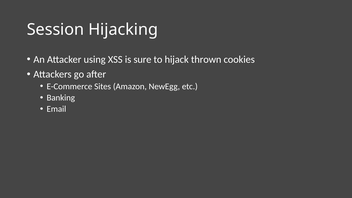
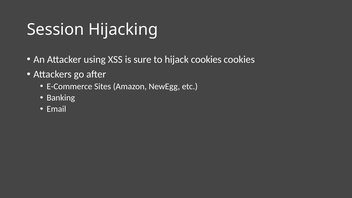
hijack thrown: thrown -> cookies (206, 60)
